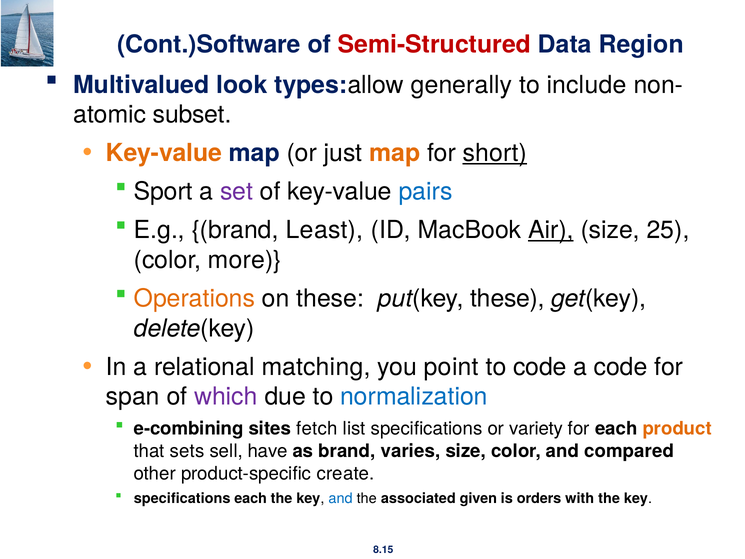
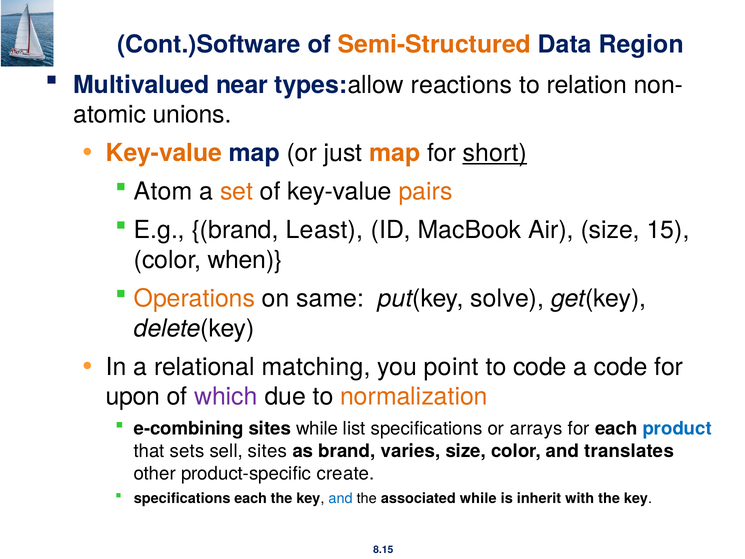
Semi-Structured colour: red -> orange (434, 45)
look: look -> near (242, 85)
generally: generally -> reactions (462, 85)
include: include -> relation (587, 85)
subset: subset -> unions (192, 115)
Sport: Sport -> Atom (163, 192)
set colour: purple -> orange (237, 192)
pairs colour: blue -> orange (426, 192)
Air underline: present -> none (551, 230)
25: 25 -> 15 (668, 230)
more: more -> when (245, 260)
on these: these -> same (330, 298)
put(key these: these -> solve (507, 298)
span: span -> upon (133, 397)
normalization colour: blue -> orange (414, 397)
sites fetch: fetch -> while (317, 429)
variety: variety -> arrays (536, 429)
product colour: orange -> blue (677, 429)
sell have: have -> sites (267, 451)
compared: compared -> translates (629, 451)
associated given: given -> while (478, 498)
orders: orders -> inherit (539, 498)
